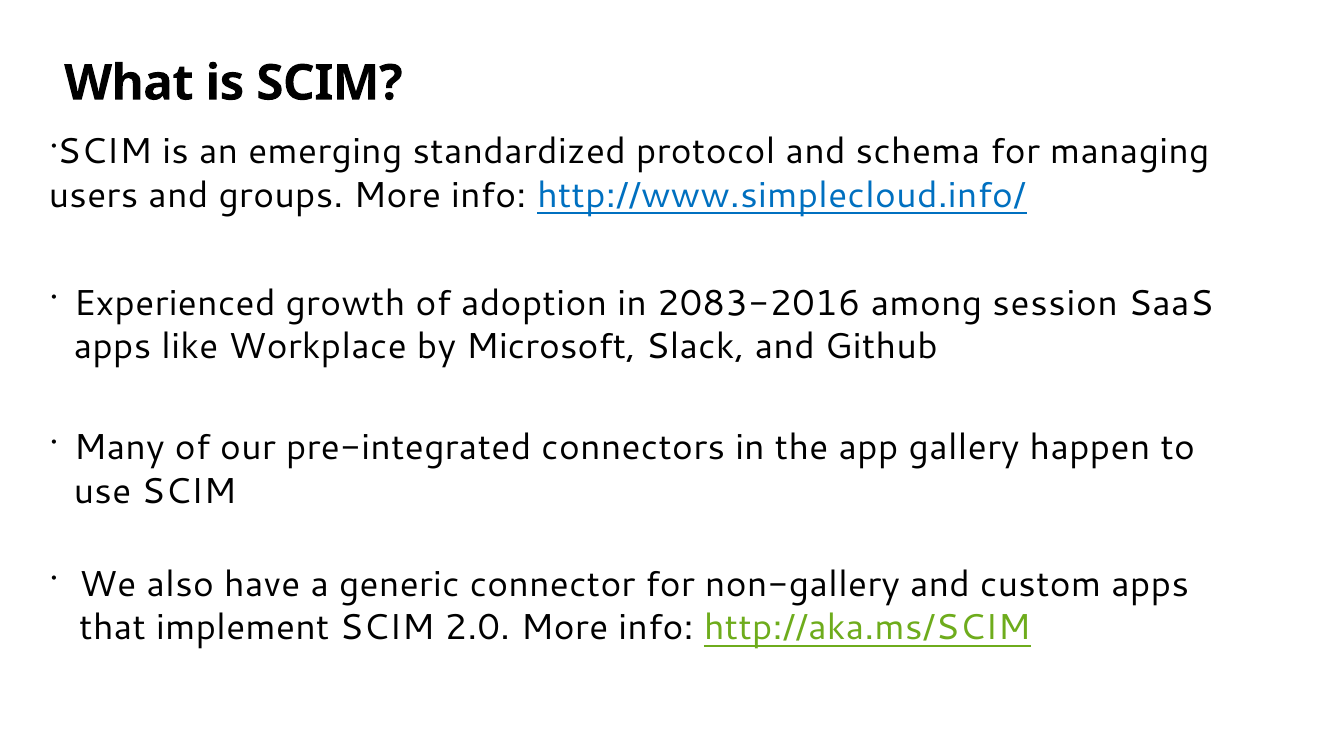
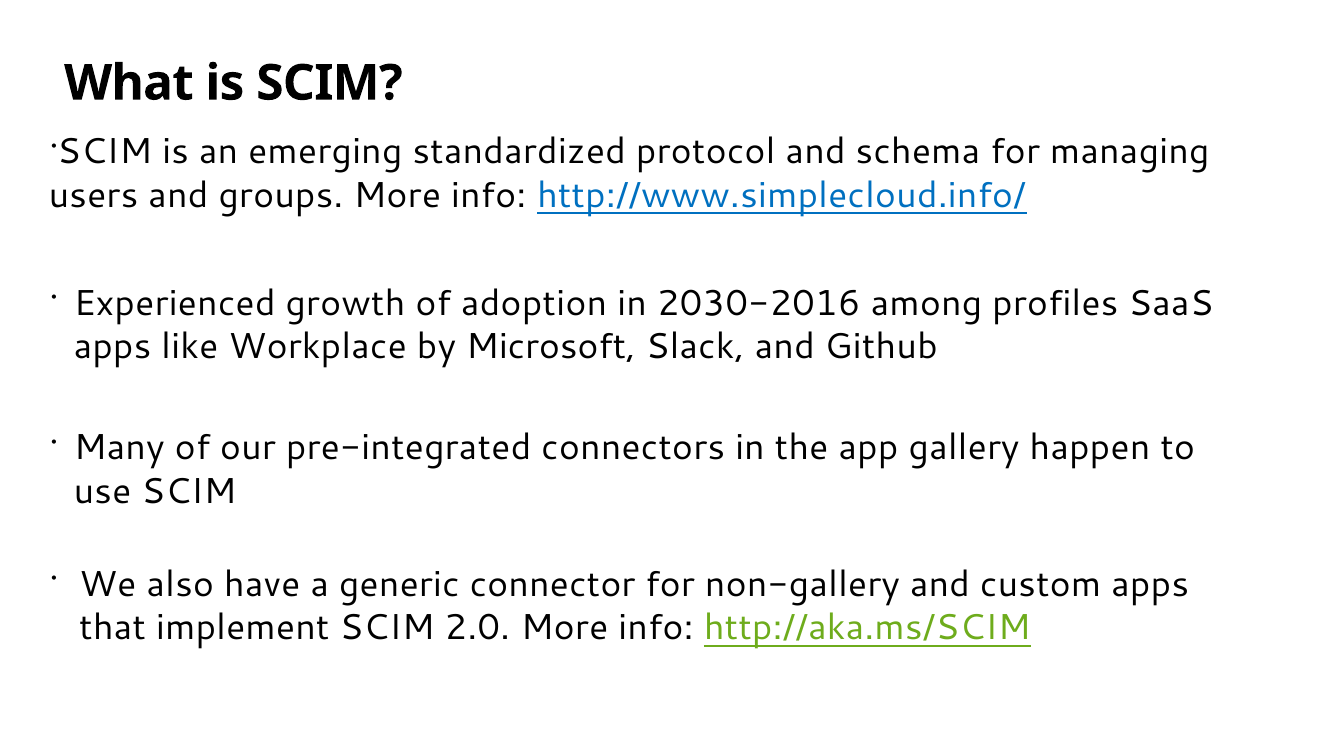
2083-2016: 2083-2016 -> 2030-2016 (759, 304)
session: session -> profiles (1055, 304)
